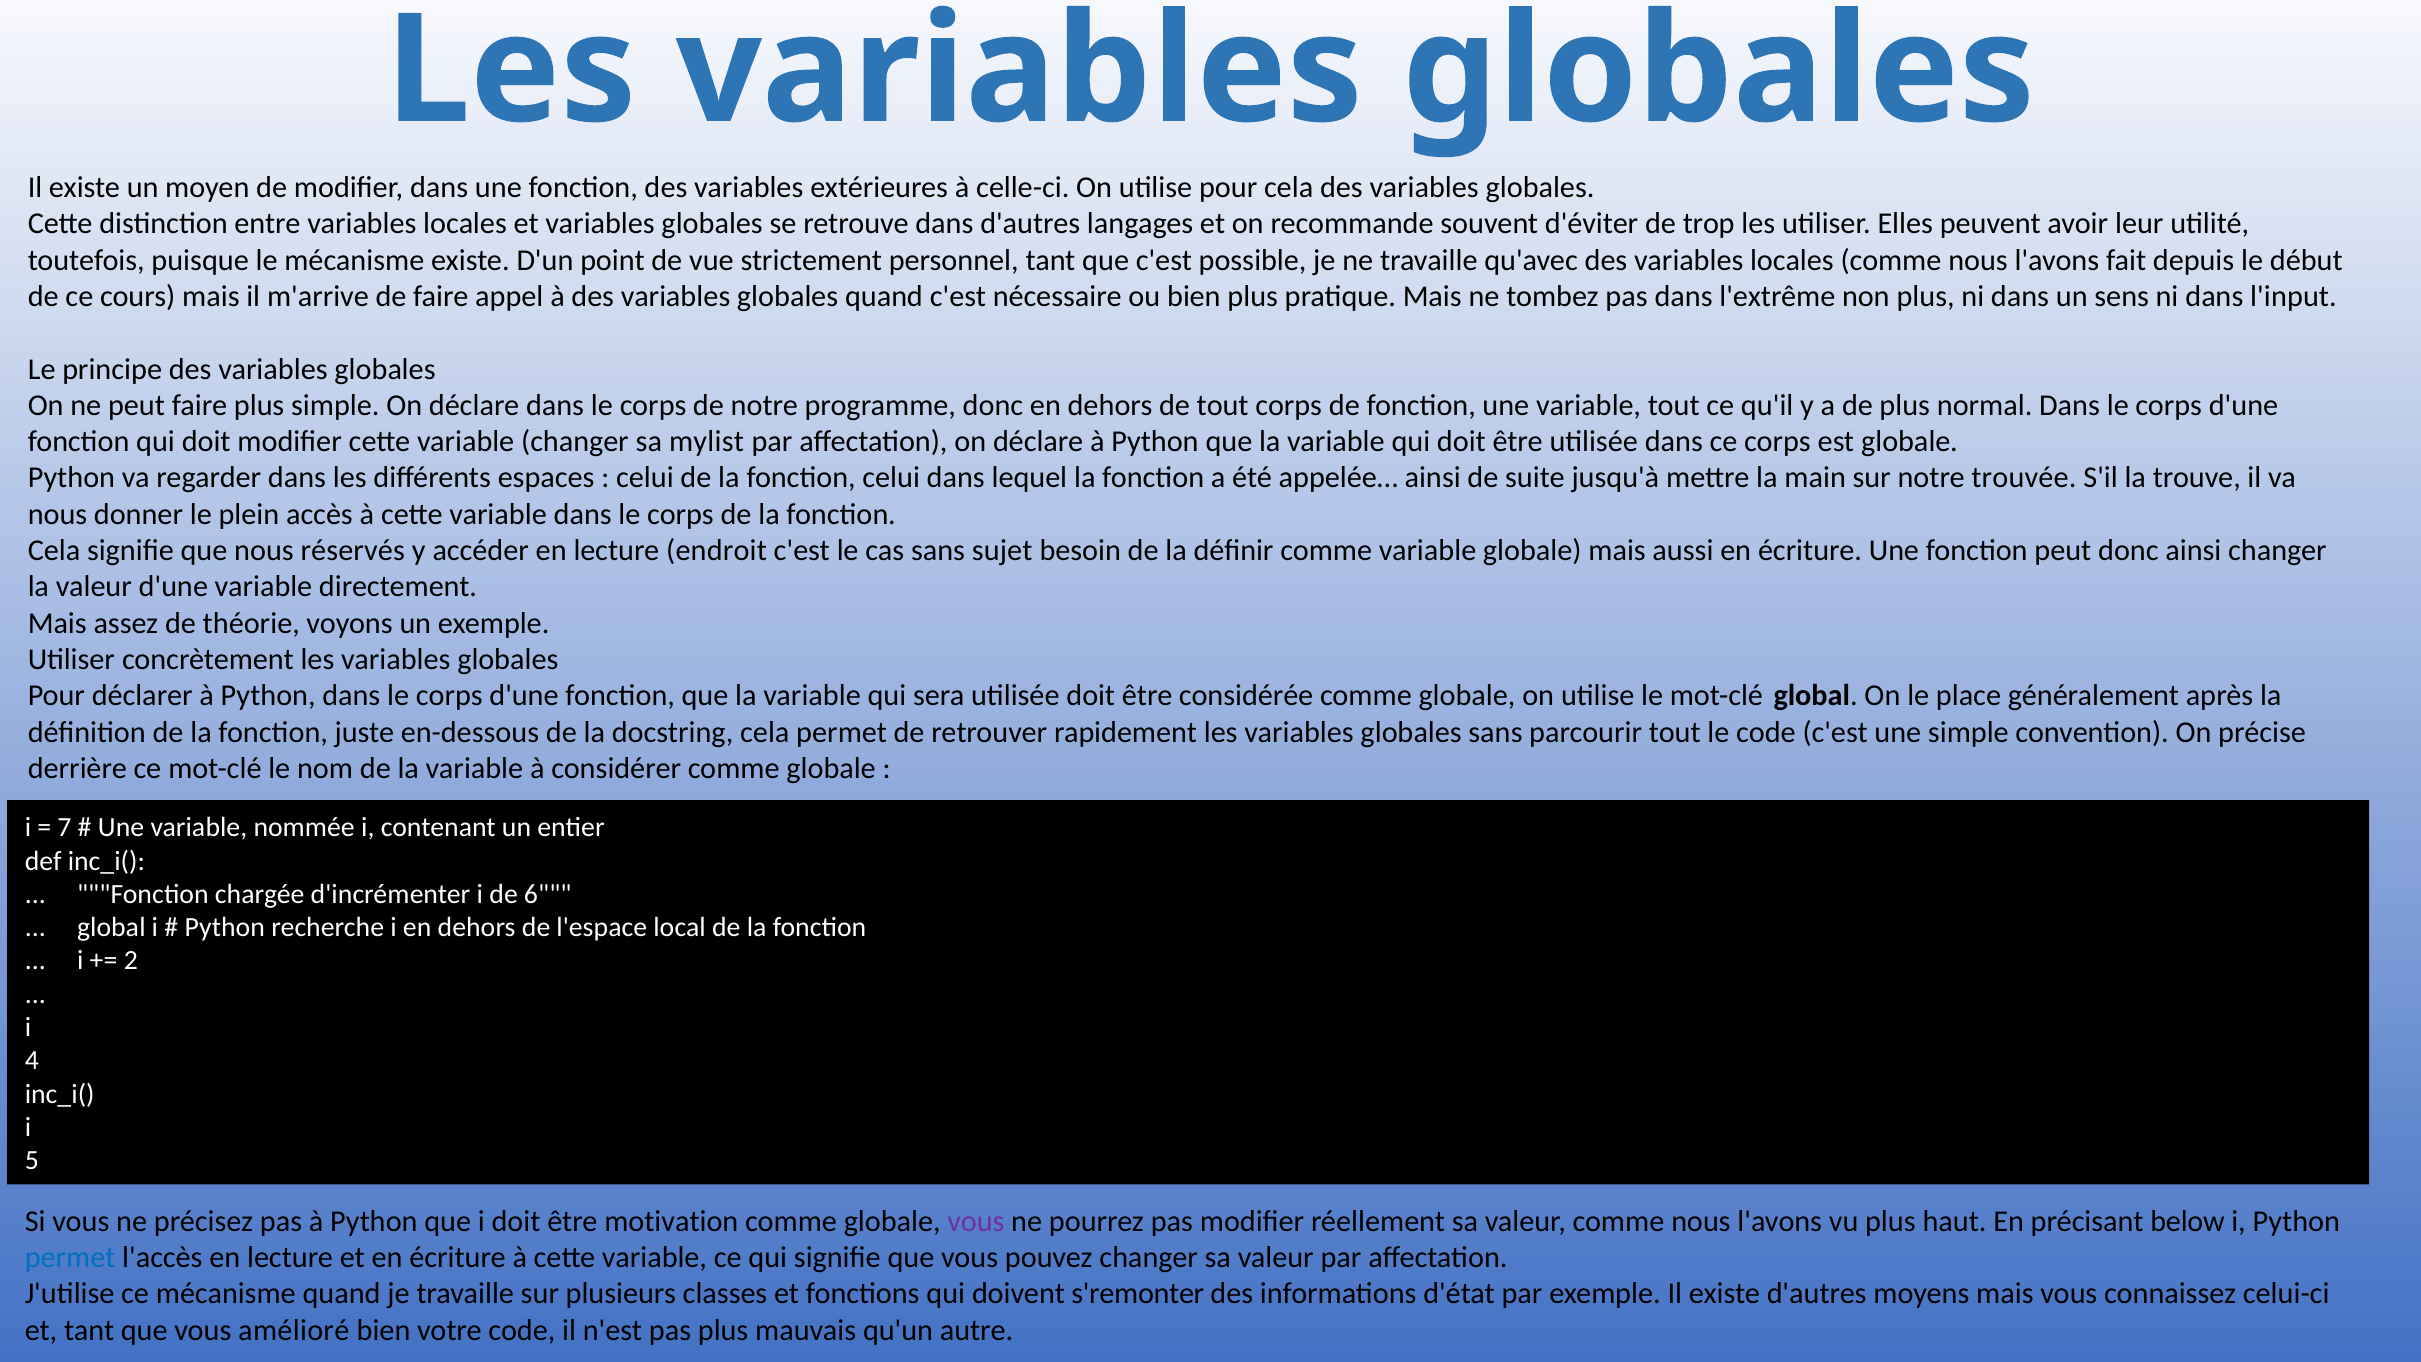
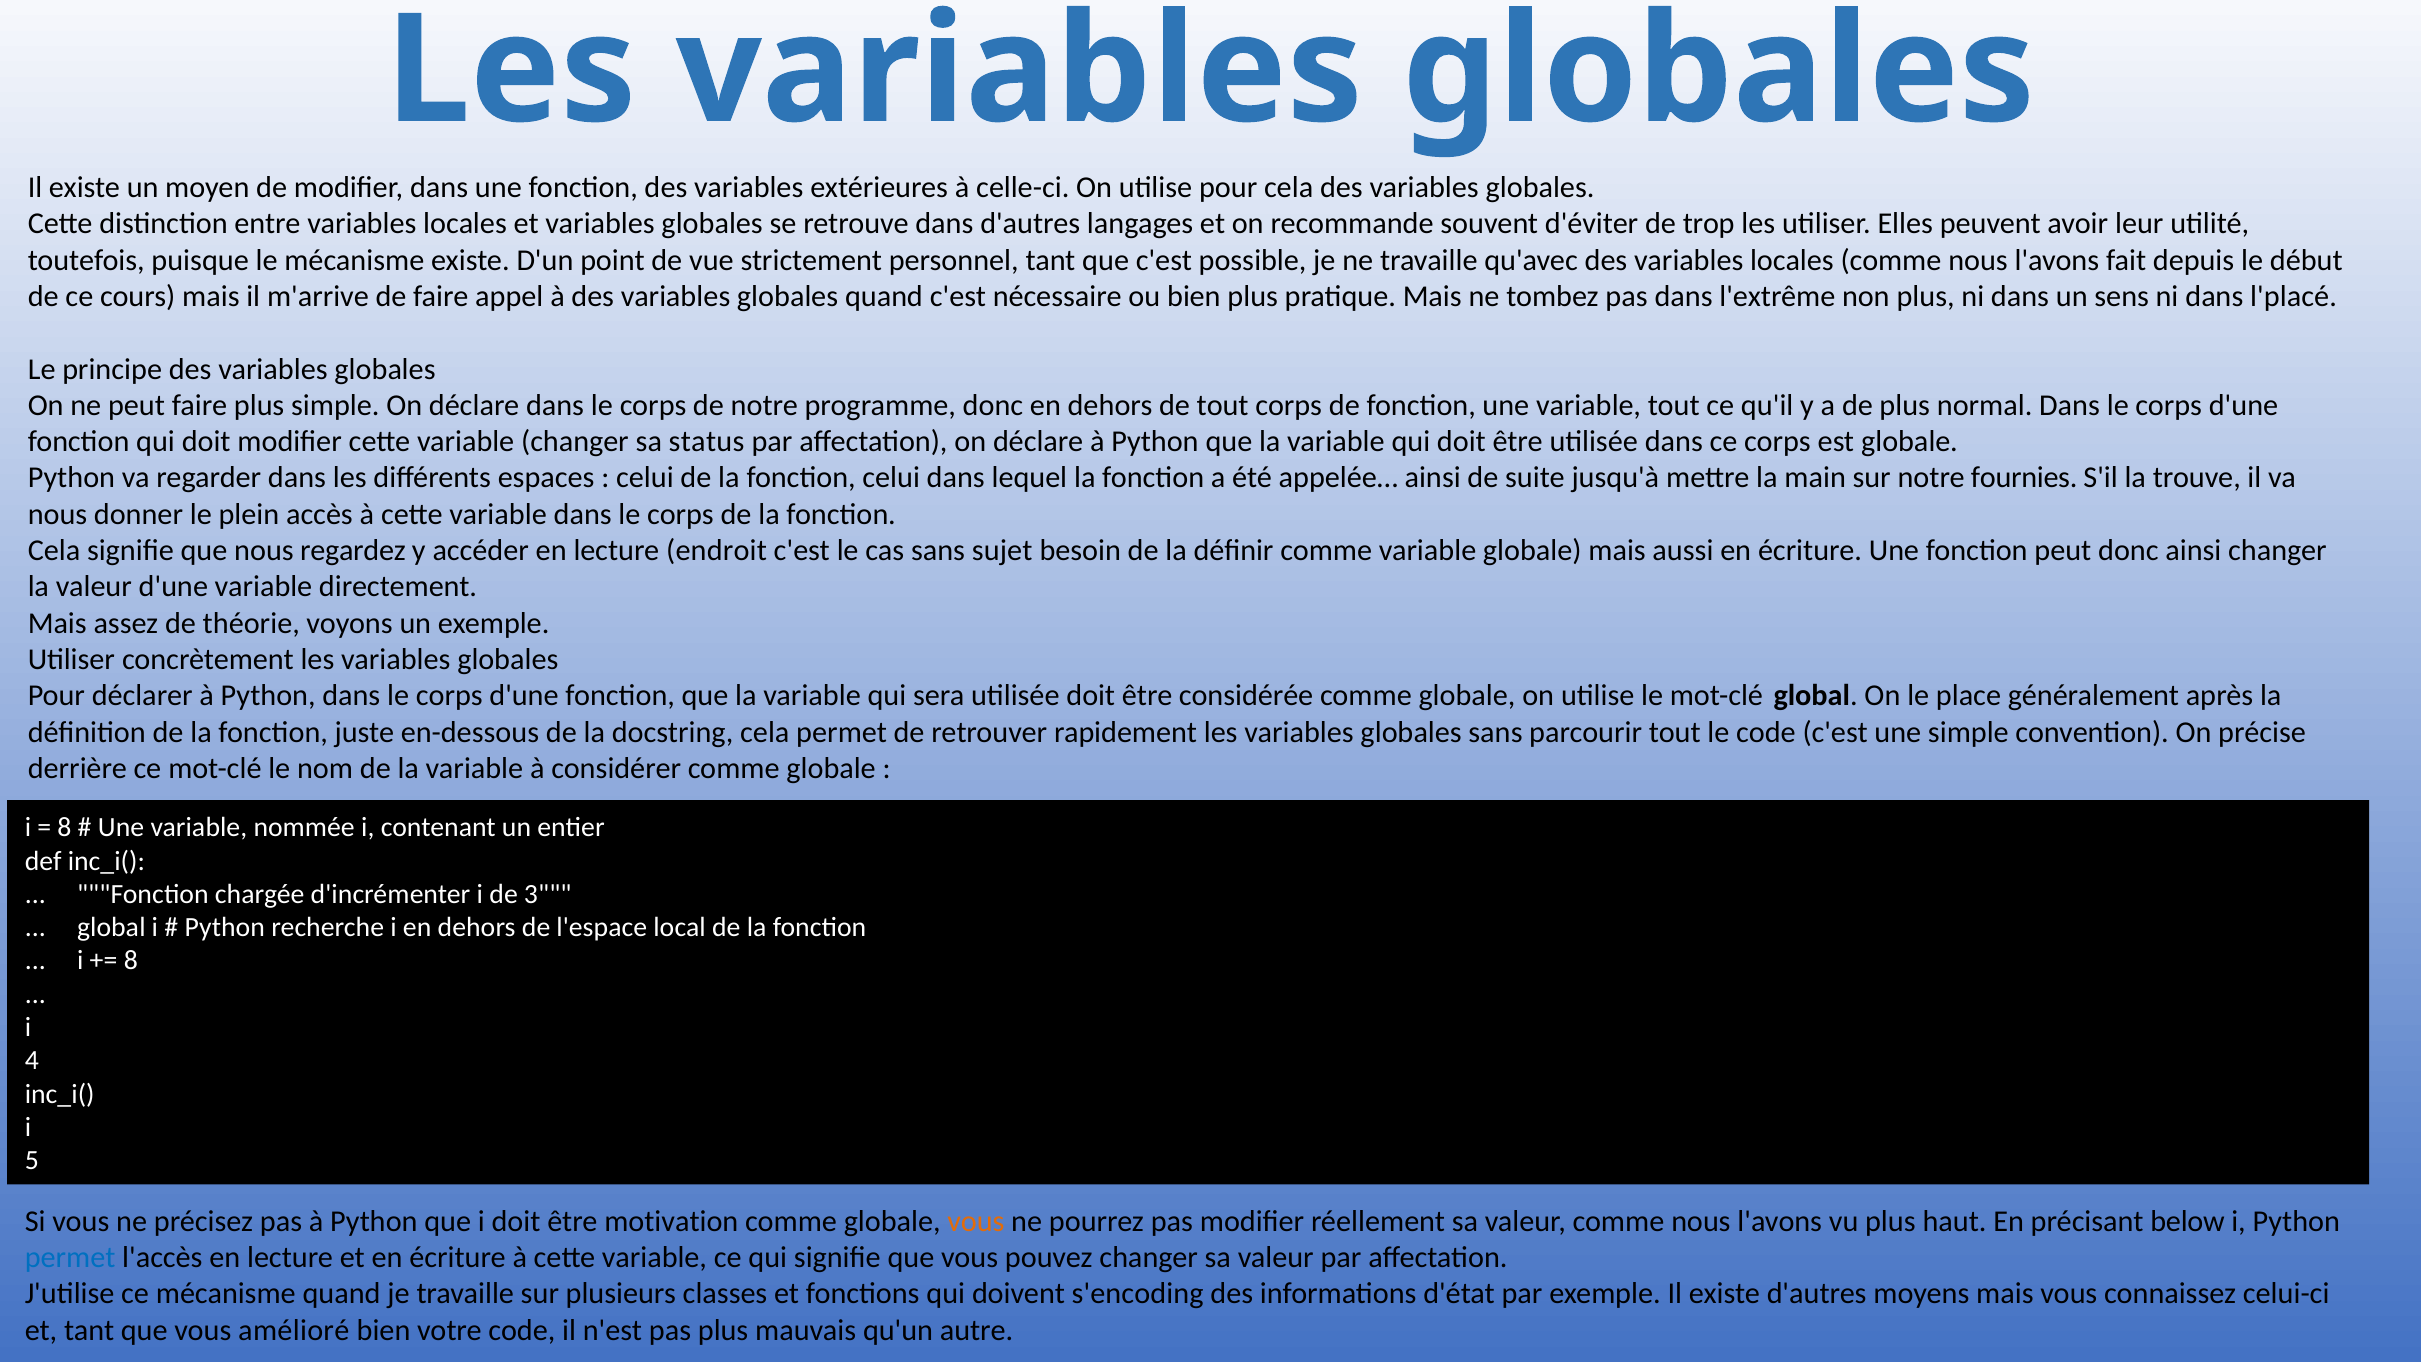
l'input: l'input -> l'placé (2294, 296)
mylist: mylist -> status (707, 442)
trouvée: trouvée -> fournies (2024, 478)
réservés: réservés -> regardez (353, 551)
7: 7 -> 8 (64, 827)
6: 6 -> 3 (548, 894)
2: 2 -> 8 (131, 961)
vous colour: purple -> orange (976, 1221)
s'remonter: s'remonter -> s'encoding (1138, 1294)
